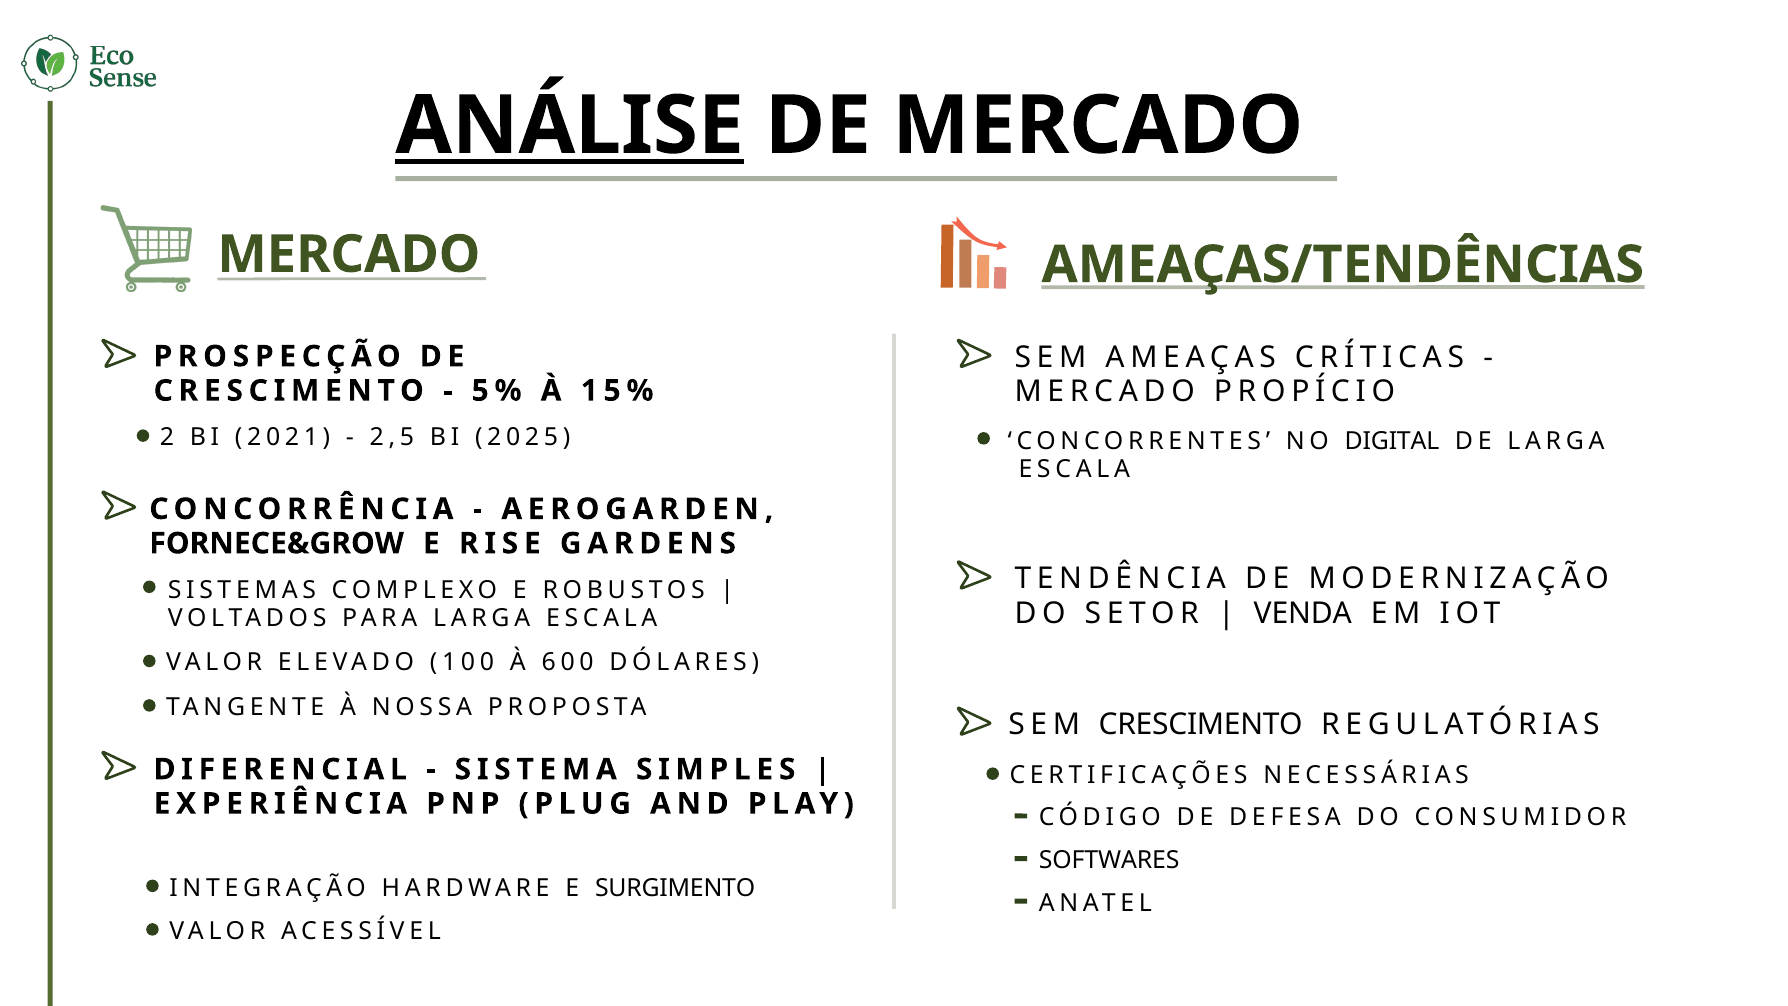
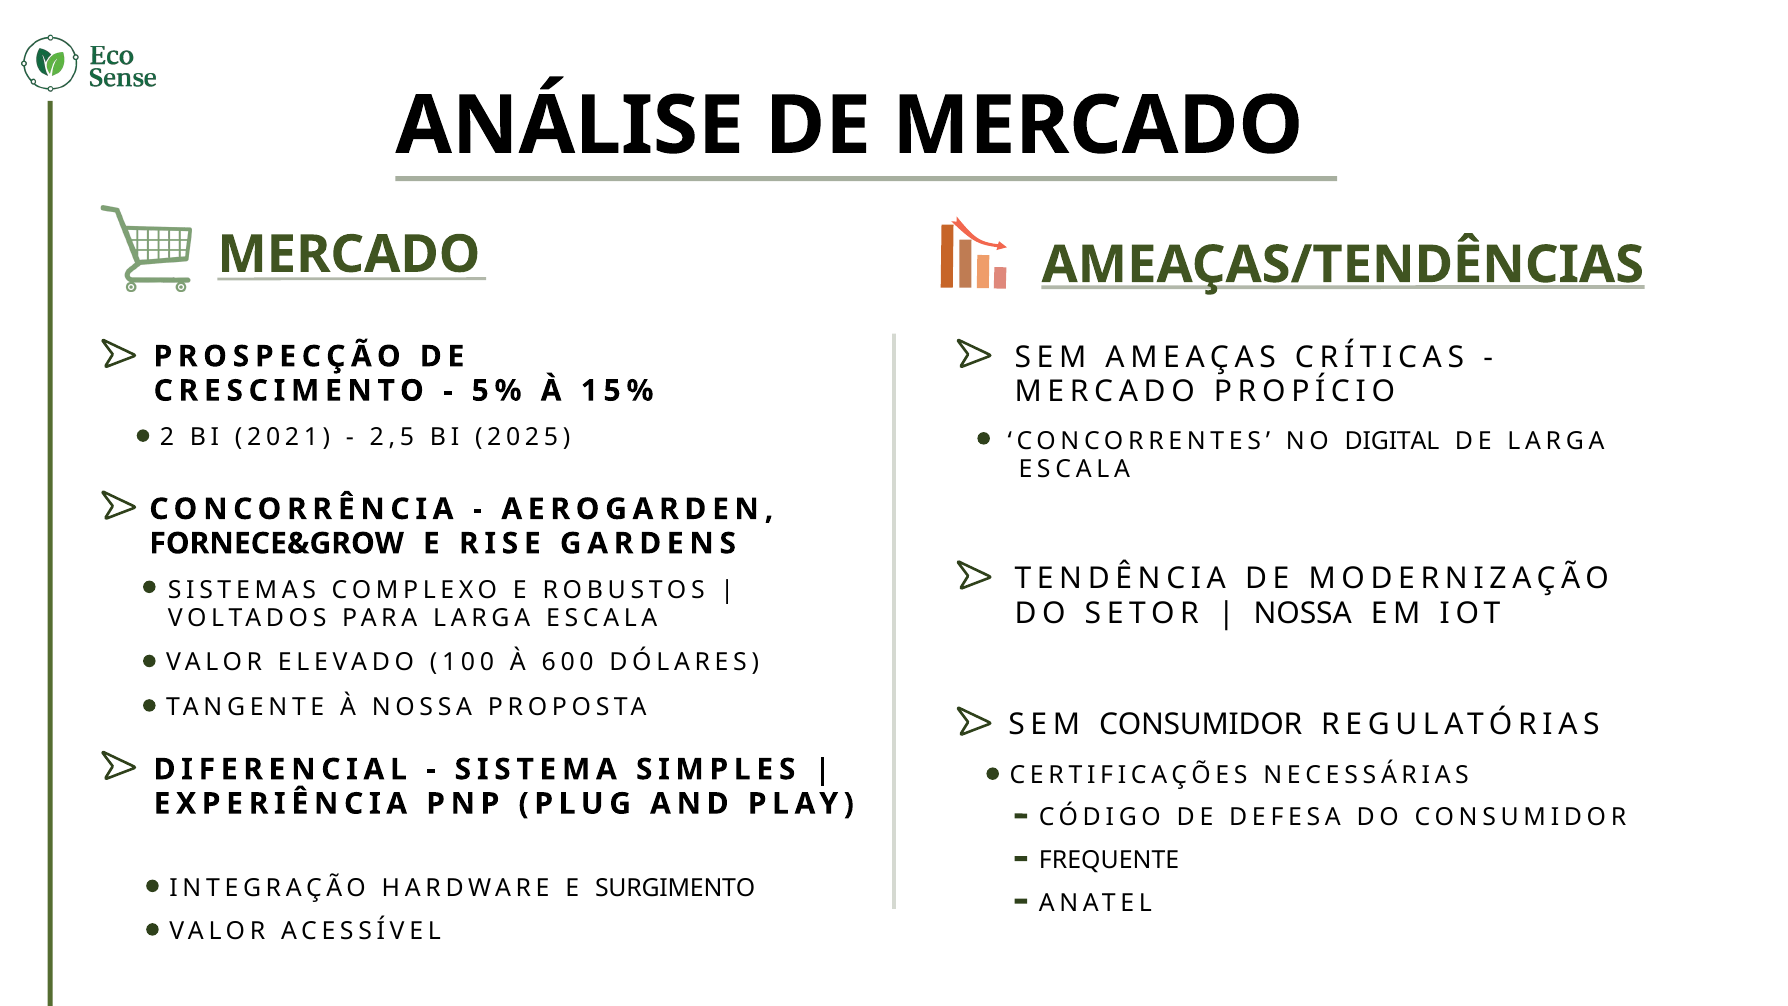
ANÁLISE underline: present -> none (570, 126)
VENDA: VENDA -> NOSSA (1303, 613)
SEM CRESCIMENTO: CRESCIMENTO -> CONSUMIDOR (1201, 725)
SOFTWARES: SOFTWARES -> FREQUENTE (1109, 860)
